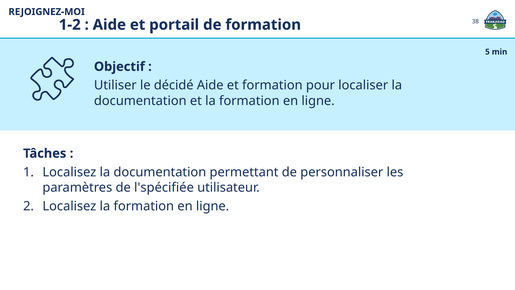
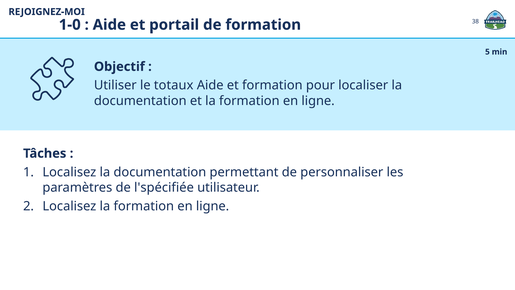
1-2: 1-2 -> 1-0 (70, 25)
décidé: décidé -> totaux (174, 85)
